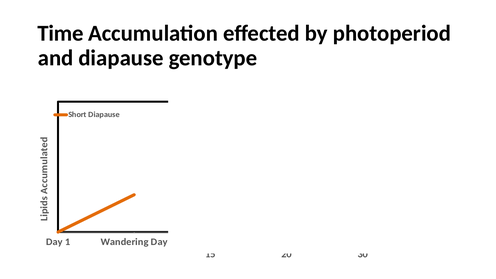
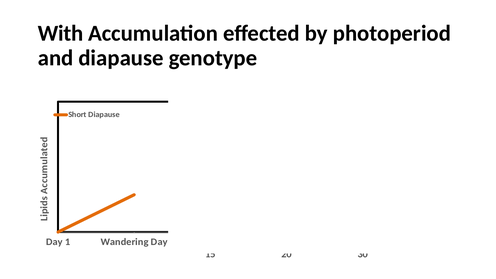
Time: Time -> With (60, 33)
